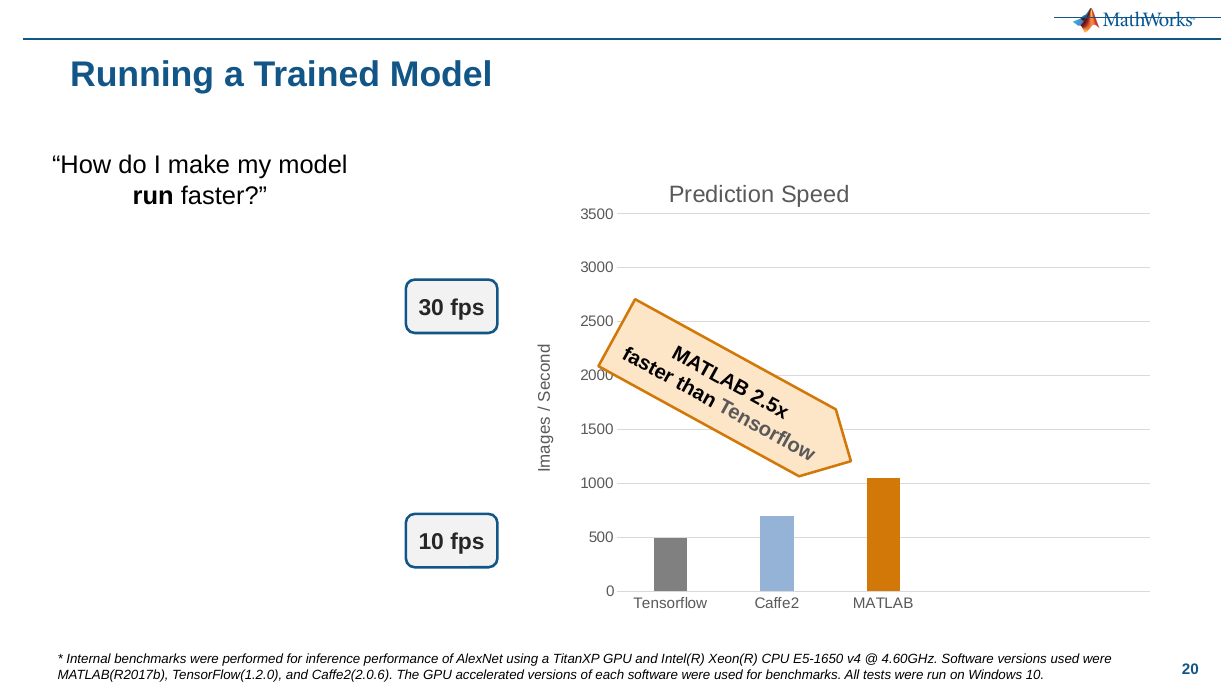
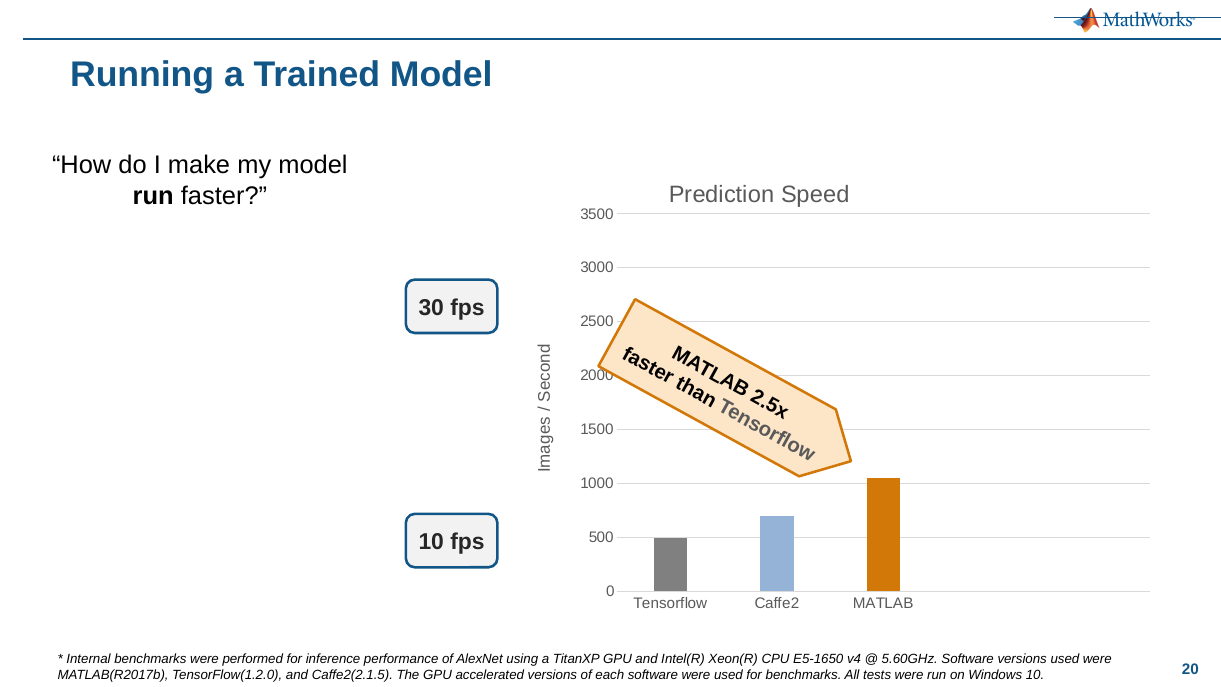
4.60GHz: 4.60GHz -> 5.60GHz (910, 659)
Caffe2(2.0.6: Caffe2(2.0.6 -> Caffe2(2.1.5 (352, 675)
